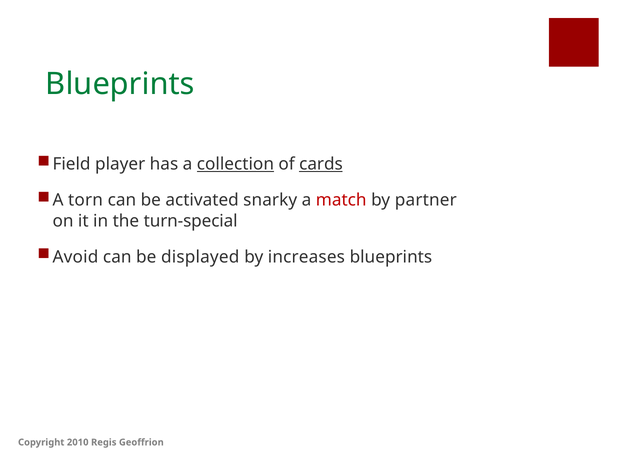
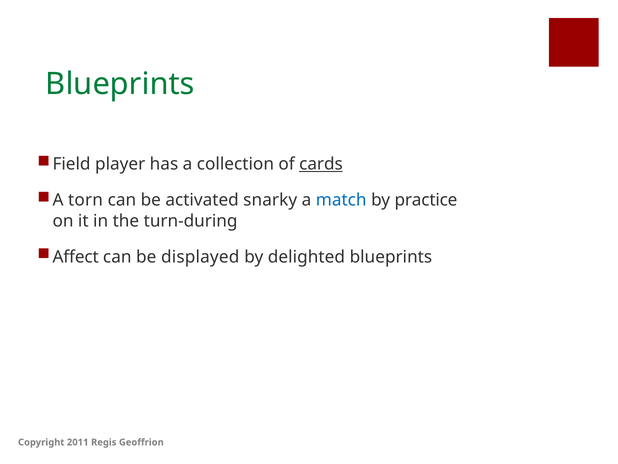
collection underline: present -> none (235, 164)
match colour: red -> blue (341, 200)
partner: partner -> practice (426, 200)
turn-special: turn-special -> turn-during (191, 221)
Avoid: Avoid -> Affect (76, 257)
increases: increases -> delighted (306, 257)
2010: 2010 -> 2011 (78, 442)
